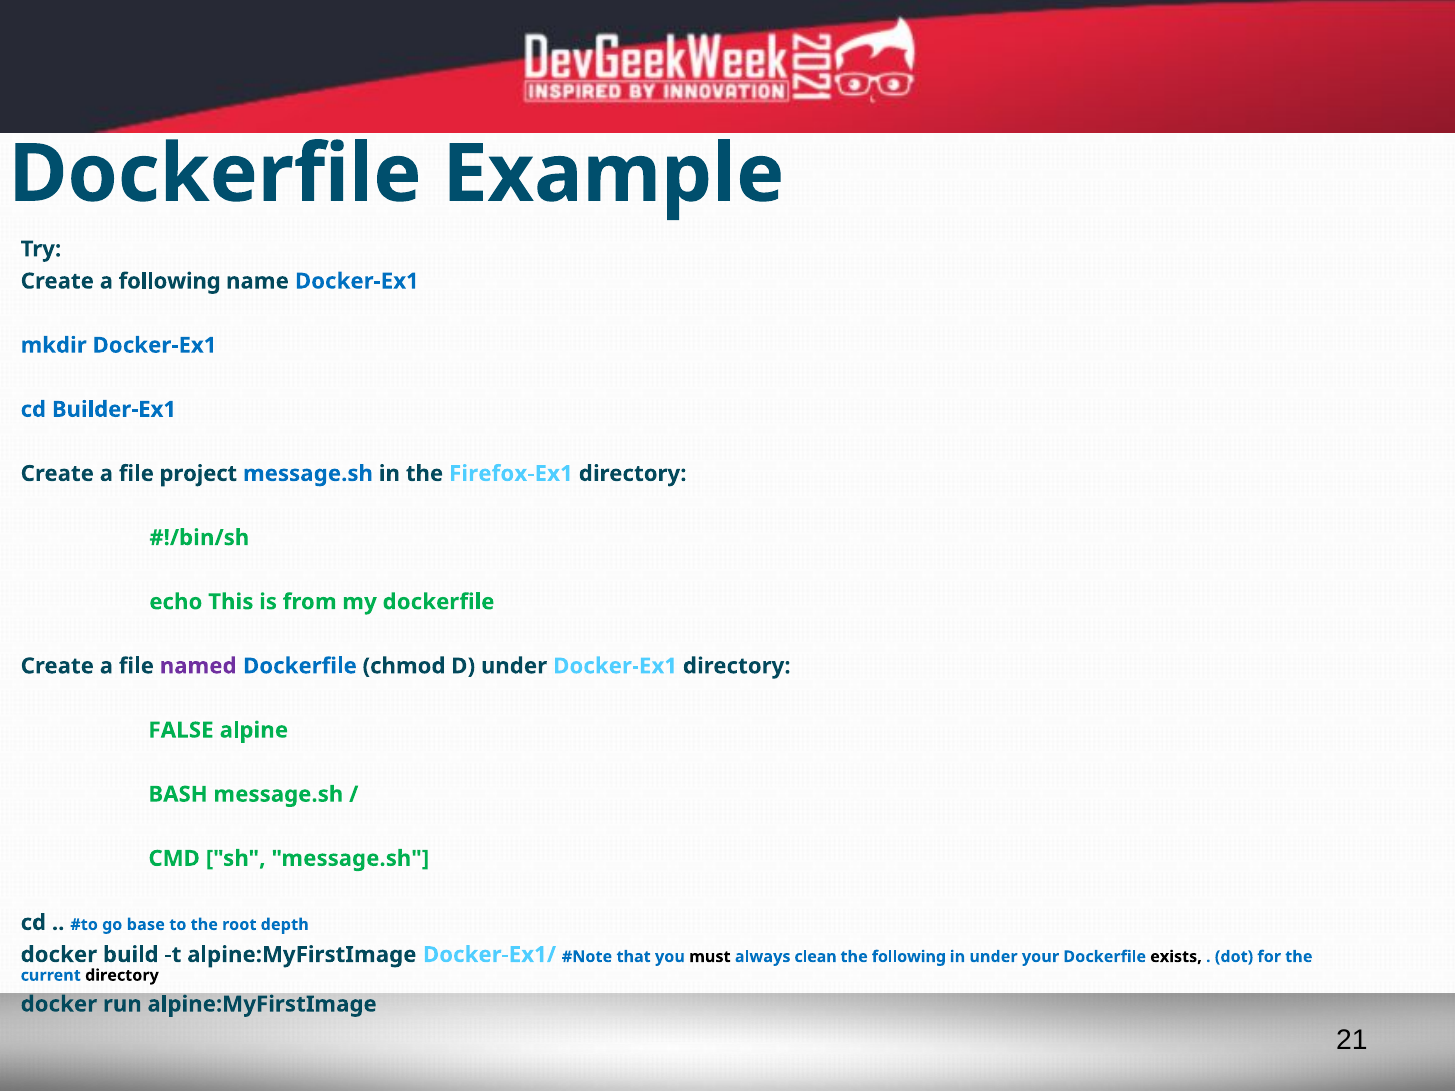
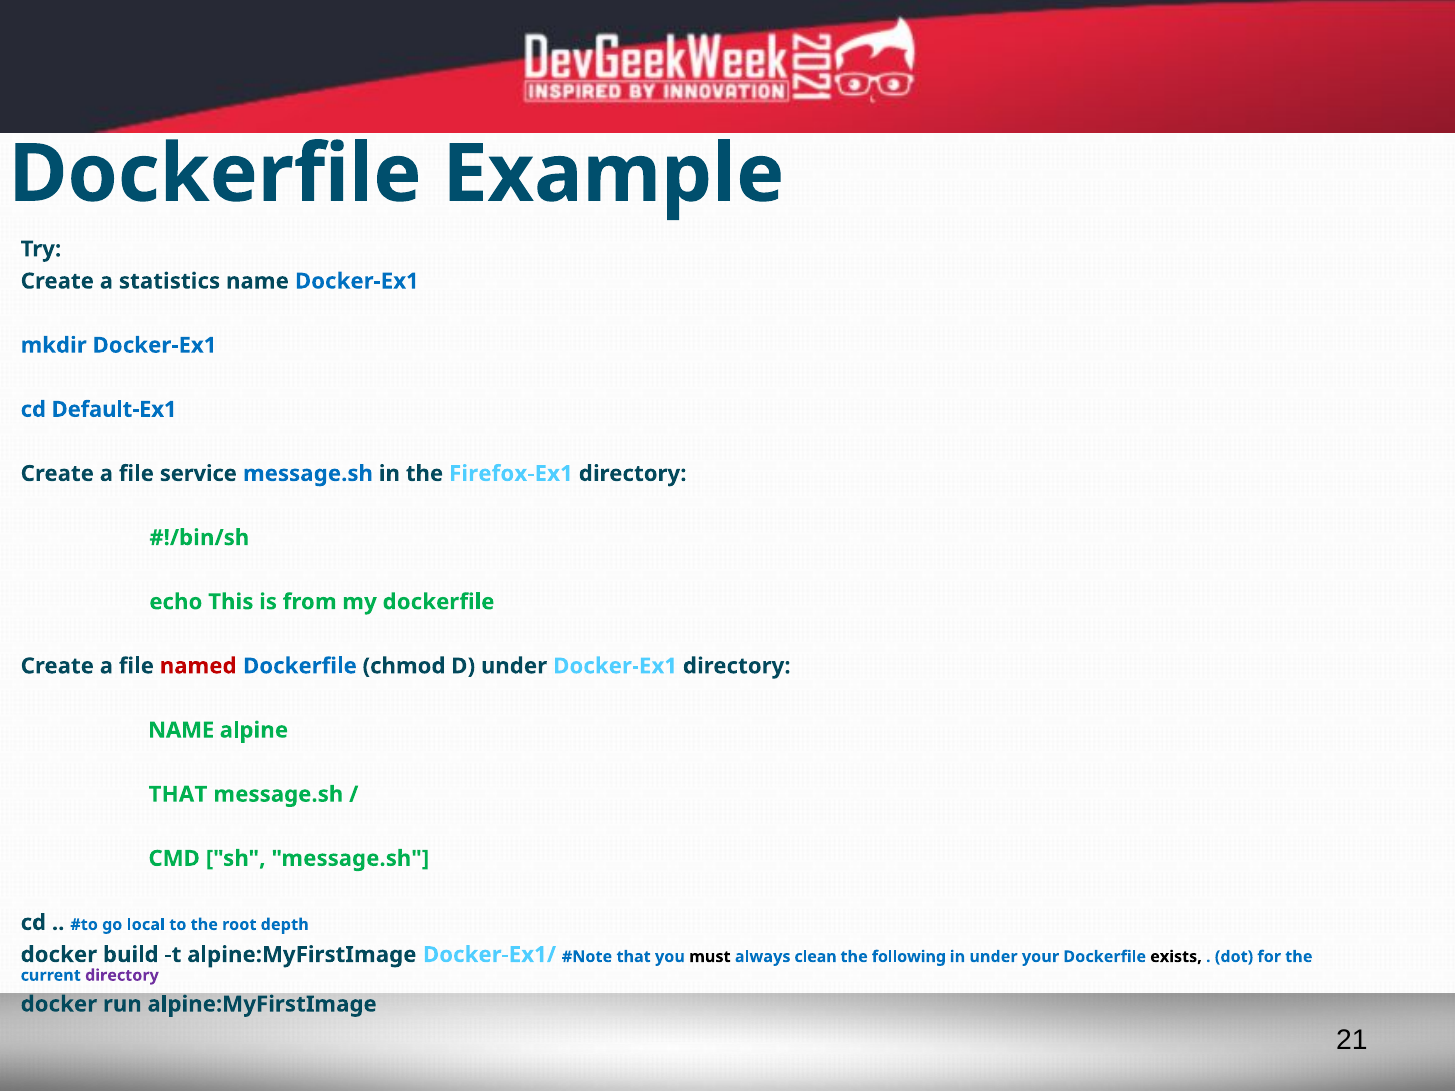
a following: following -> statistics (170, 281)
Builder-Ex1: Builder-Ex1 -> Default-Ex1 (114, 410)
project: project -> service (198, 474)
named colour: purple -> red (198, 666)
FALSE: FALSE -> NAME (181, 730)
BASH: BASH -> THAT (178, 795)
base: base -> local (146, 925)
directory colour: black -> purple (122, 976)
